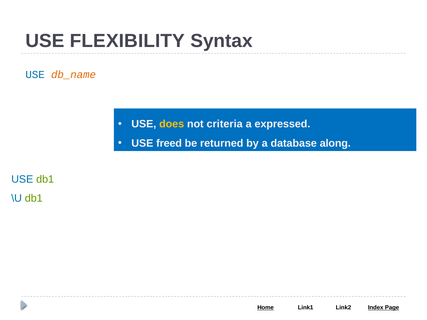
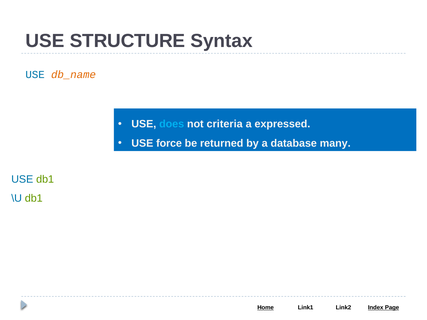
FLEXIBILITY: FLEXIBILITY -> STRUCTURE (128, 41)
does colour: yellow -> light blue (172, 124)
freed: freed -> force (169, 143)
along: along -> many (335, 143)
